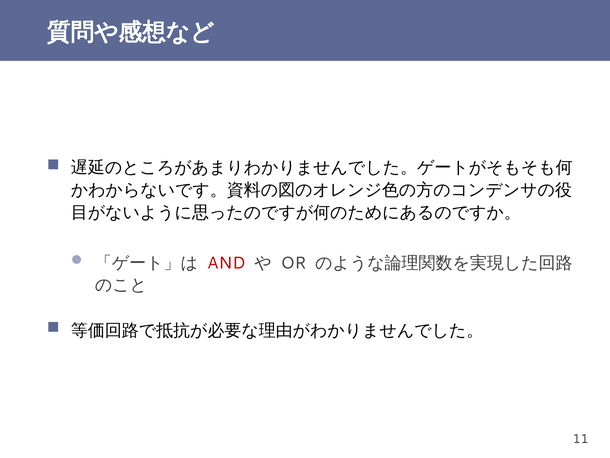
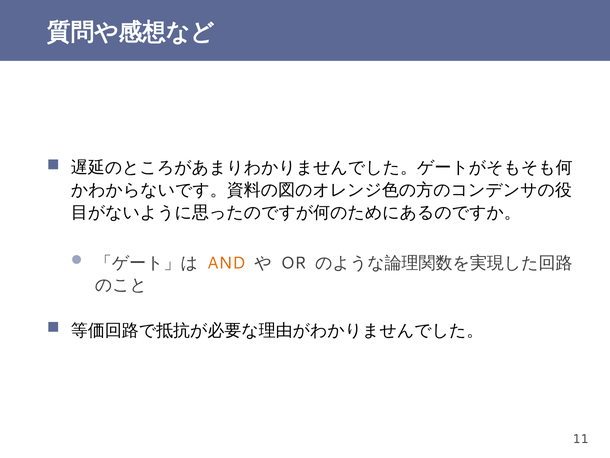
AND colour: red -> orange (226, 263)
